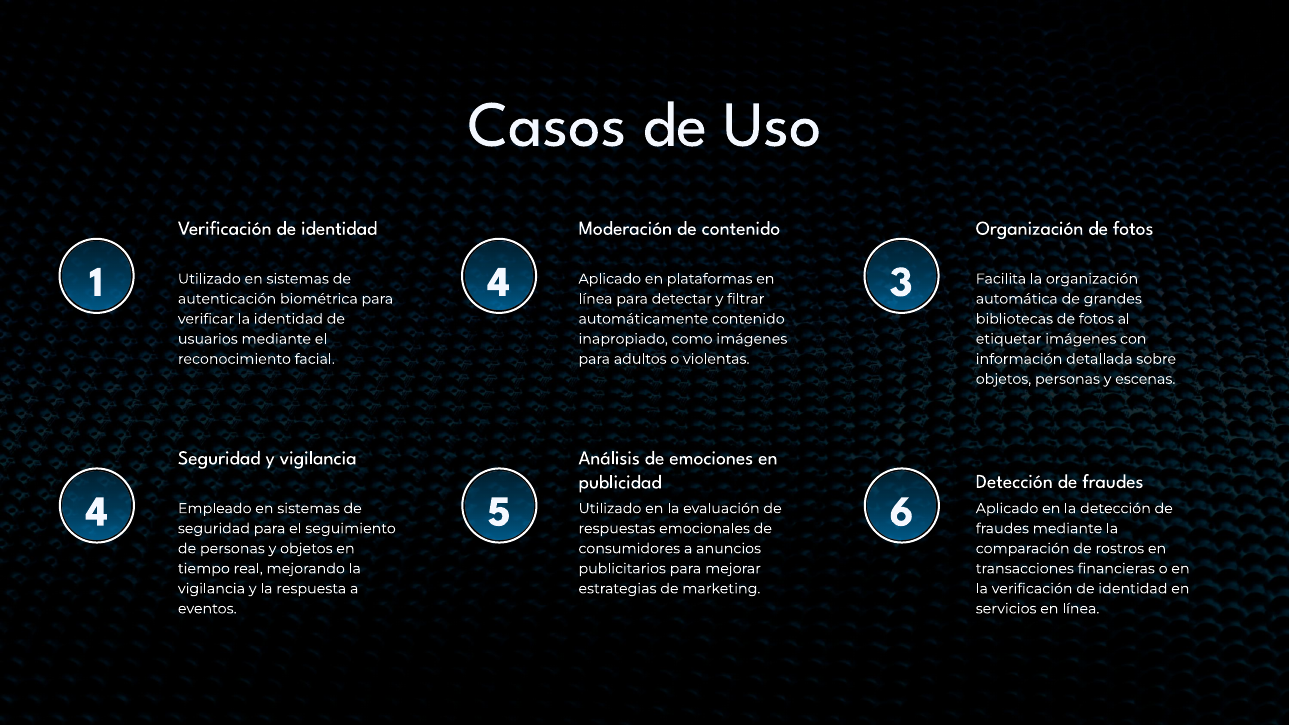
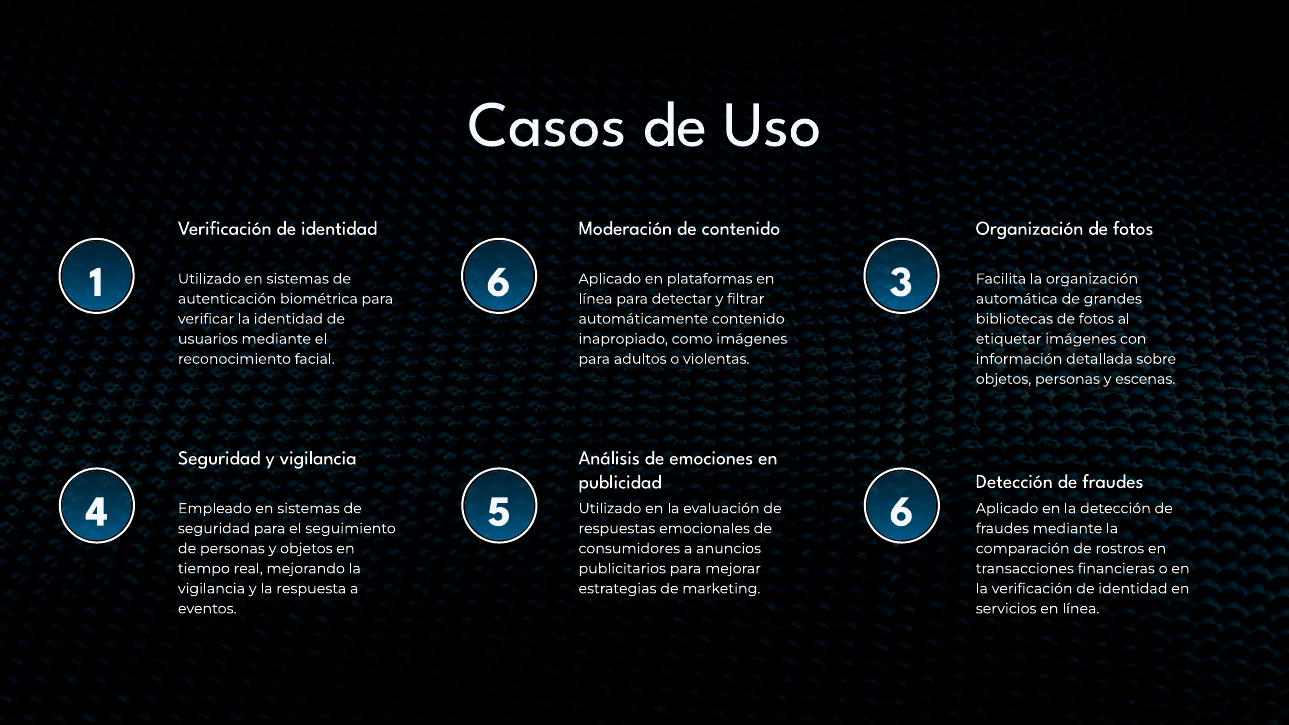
1 4: 4 -> 6 (499, 282)
